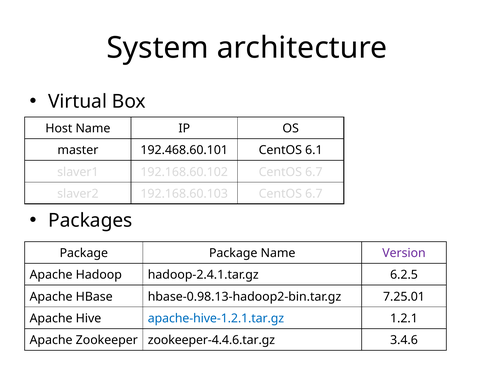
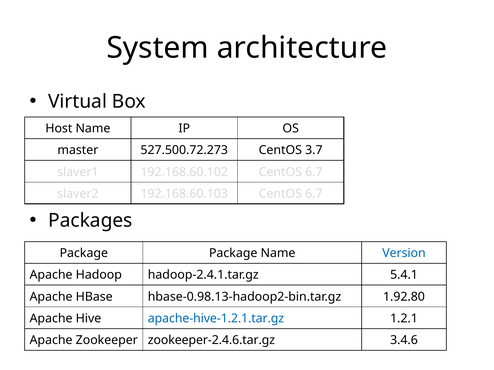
192.468.60.101: 192.468.60.101 -> 527.500.72.273 (184, 150)
6.1: 6.1 -> 3.7 (314, 150)
Version colour: purple -> blue (404, 254)
6.2.5: 6.2.5 -> 5.4.1 (404, 275)
7.25.01: 7.25.01 -> 1.92.80 (404, 297)
zookeeper-4.4.6.tar.gz: zookeeper-4.4.6.tar.gz -> zookeeper-2.4.6.tar.gz (211, 341)
